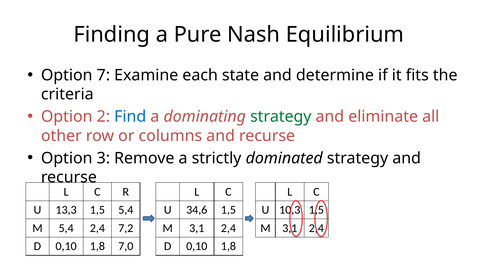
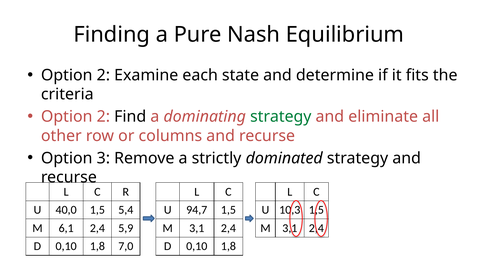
7: 7 -> 2 (103, 75)
Find colour: blue -> black (130, 117)
13,3: 13,3 -> 40,0 (66, 210)
34,6: 34,6 -> 94,7 (197, 210)
M 5,4: 5,4 -> 6,1 (66, 228)
7,2: 7,2 -> 5,9 (126, 228)
